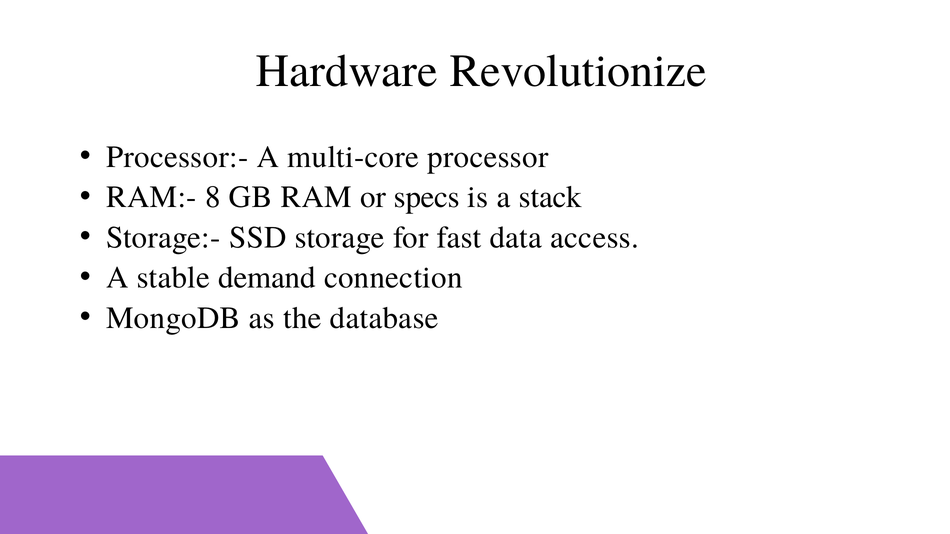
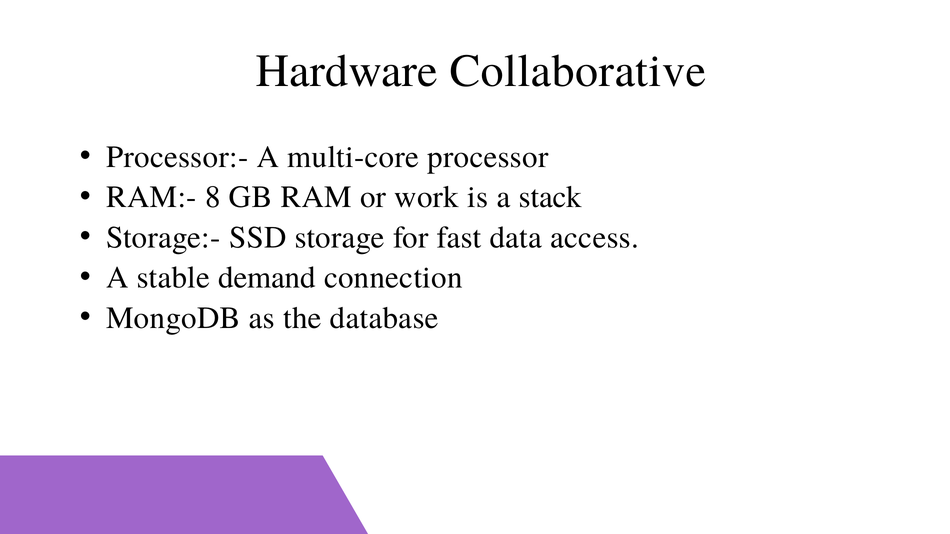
Revolutionize: Revolutionize -> Collaborative (578, 71)
specs: specs -> work (427, 197)
